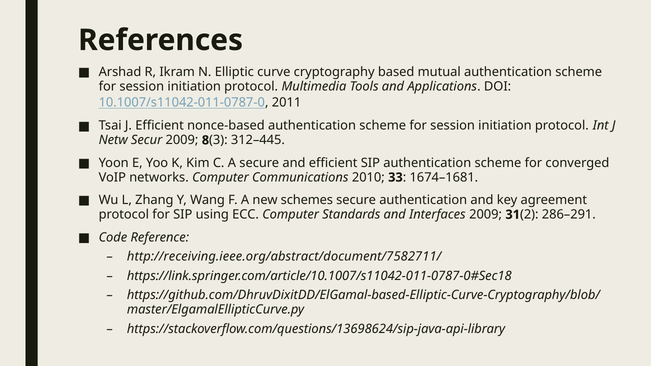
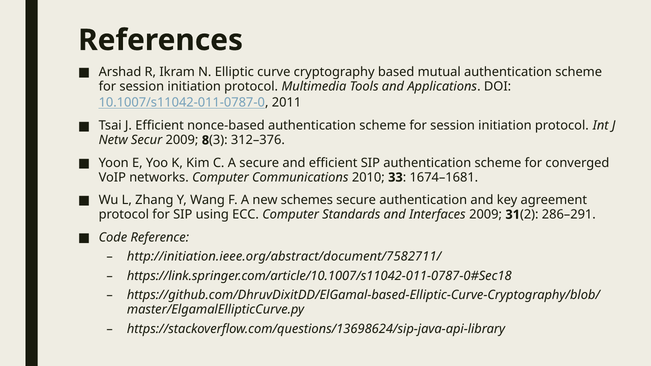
312–445: 312–445 -> 312–376 (258, 140)
http://receiving.ieee.org/abstract/document/7582711/: http://receiving.ieee.org/abstract/document/7582711/ -> http://initiation.ieee.org/abstract/document/7582711/ (284, 257)
